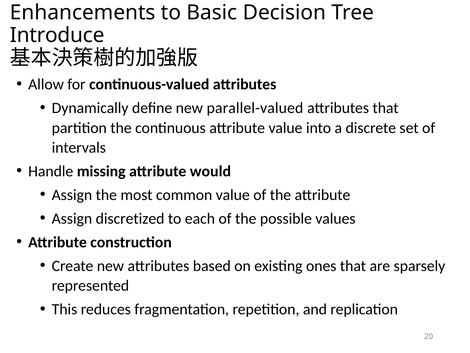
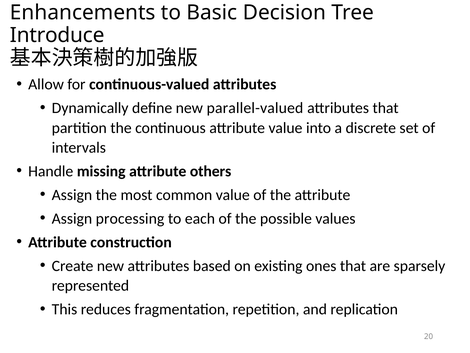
would: would -> others (211, 171)
discretized: discretized -> processing (130, 218)
